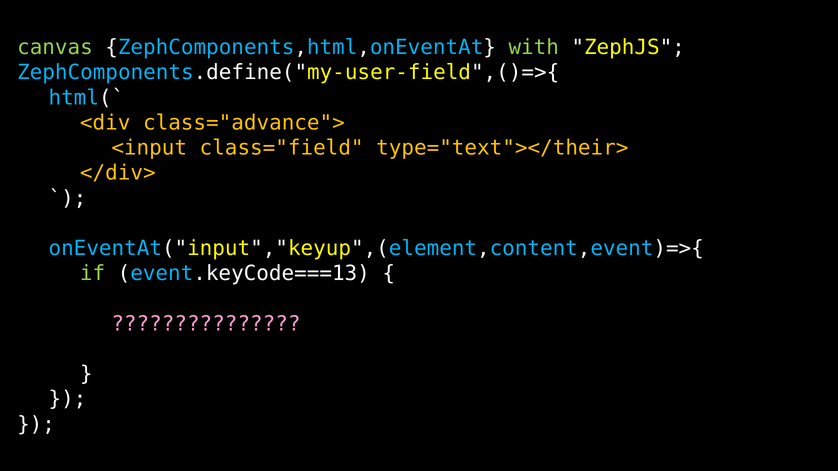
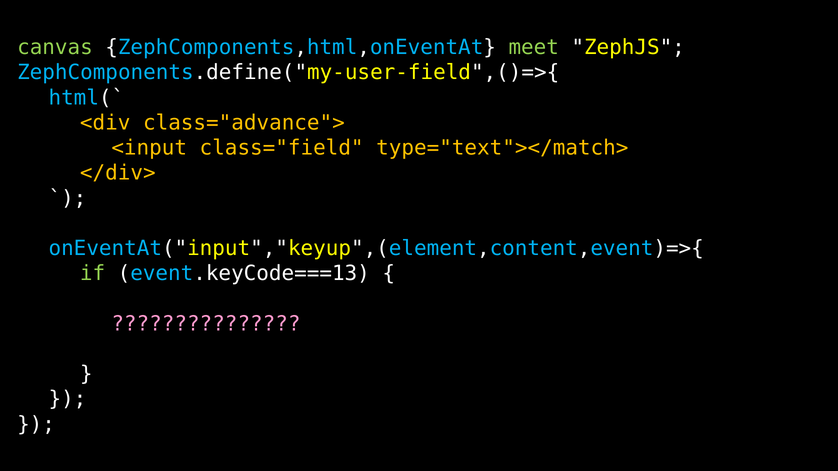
with: with -> meet (534, 47)
type="text"></their>: type="text"></their> -> type="text"></match> (502, 148)
